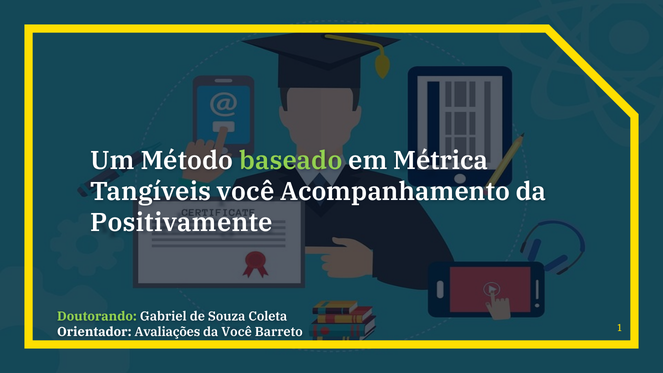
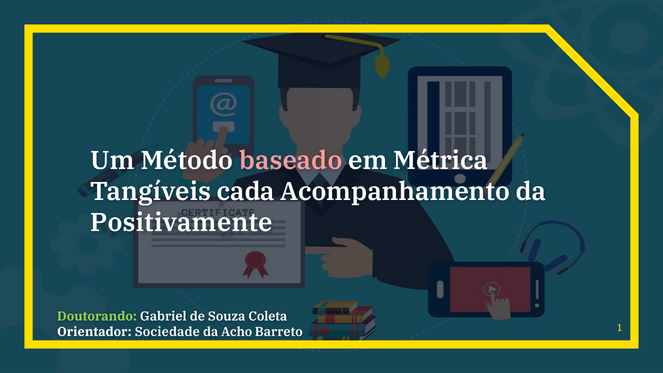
baseado colour: light green -> pink (291, 161)
Tangíveis você: você -> cada (246, 192)
Avaliações: Avaliações -> Sociedade (167, 332)
da Você: Você -> Acho (237, 332)
